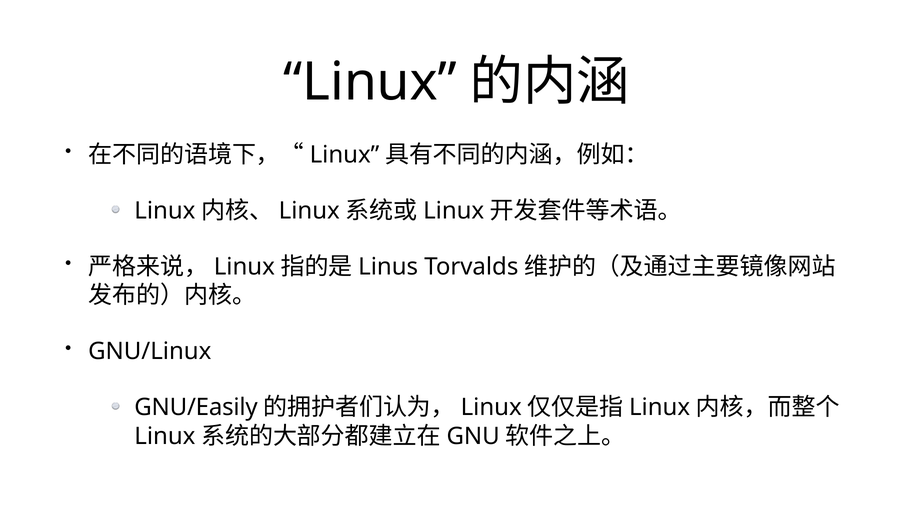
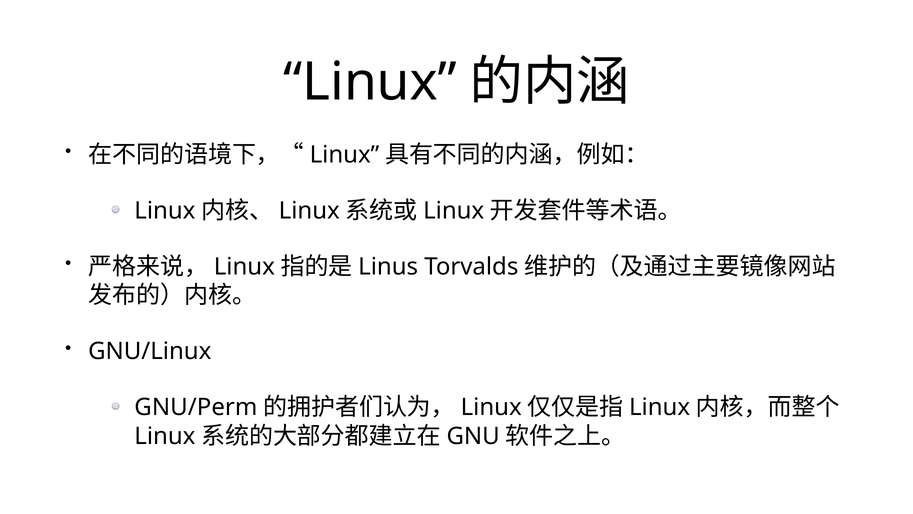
GNU/Easily: GNU/Easily -> GNU/Perm (196, 407)
